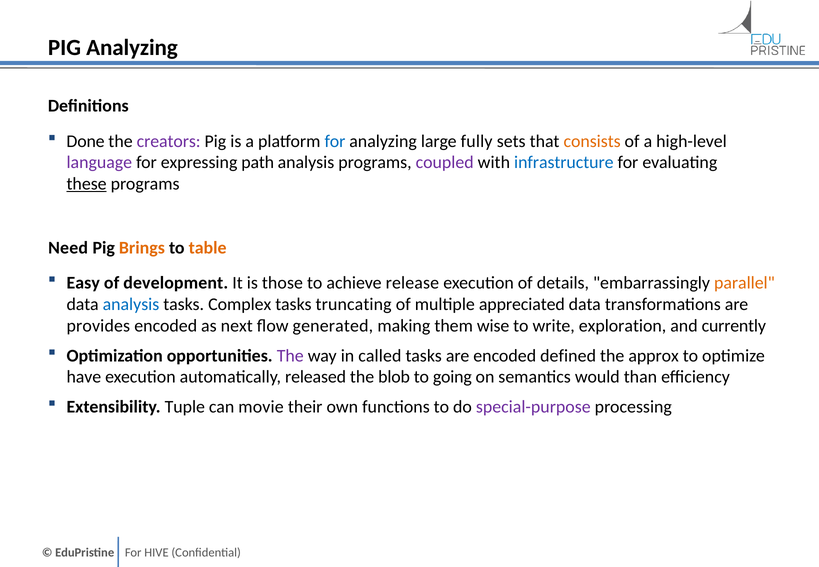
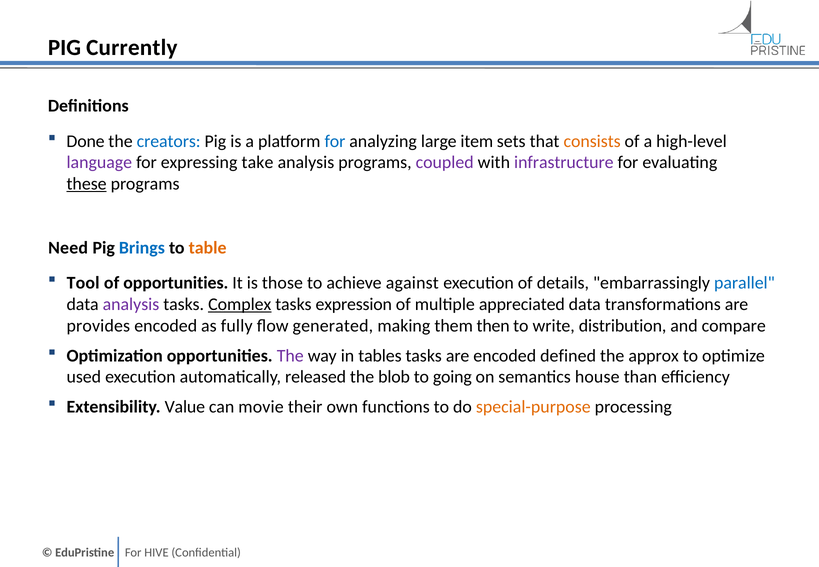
PIG Analyzing: Analyzing -> Currently (132, 47)
creators colour: purple -> blue (169, 141)
fully: fully -> item (477, 141)
path: path -> take (258, 163)
infrastructure colour: blue -> purple (564, 163)
Brings colour: orange -> blue (142, 248)
Easy: Easy -> Tool (83, 283)
of development: development -> opportunities (176, 283)
release: release -> against (412, 283)
parallel colour: orange -> blue (744, 283)
analysis colour: blue -> purple (131, 304)
Complex underline: none -> present (240, 304)
truncating: truncating -> expression (354, 304)
next: next -> fully (237, 326)
wise: wise -> then (493, 326)
exploration: exploration -> distribution (623, 326)
currently: currently -> compare (734, 326)
called: called -> tables (380, 356)
have: have -> used (84, 377)
would: would -> house (597, 377)
Tuple: Tuple -> Value (185, 407)
special-purpose colour: purple -> orange (533, 407)
